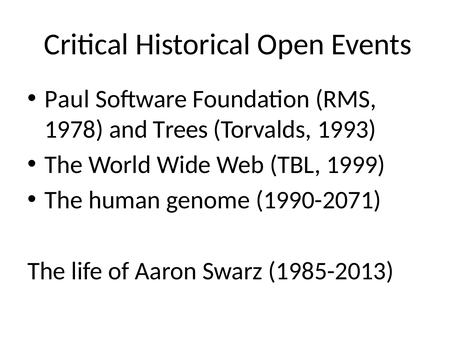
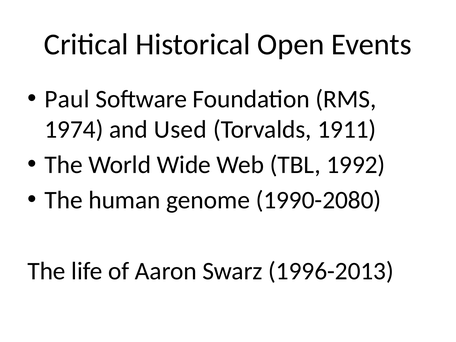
1978: 1978 -> 1974 (74, 129)
Trees: Trees -> Used (180, 129)
1993: 1993 -> 1911 (347, 129)
1999: 1999 -> 1992 (356, 165)
1990-2071: 1990-2071 -> 1990-2080 (318, 200)
1985-2013: 1985-2013 -> 1996-2013 (331, 271)
